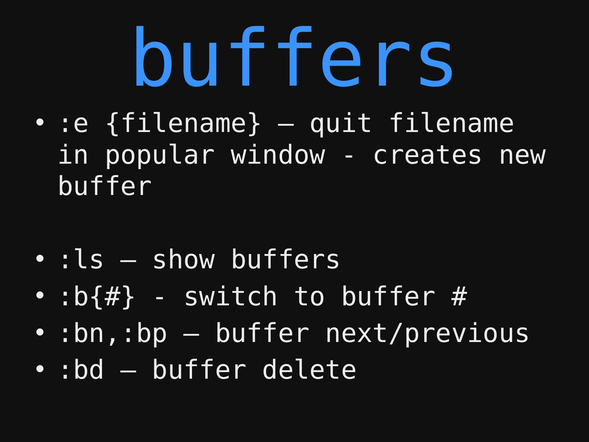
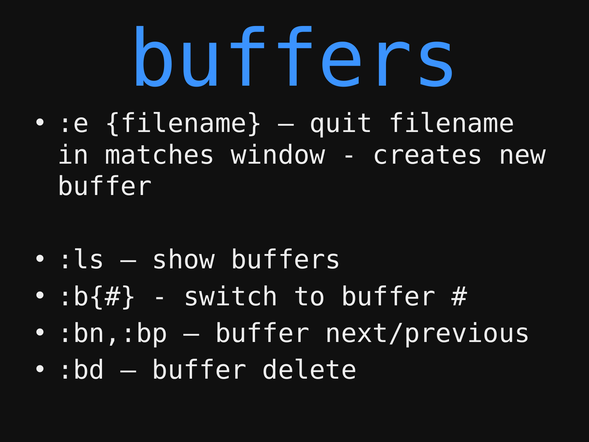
popular: popular -> matches (160, 155)
